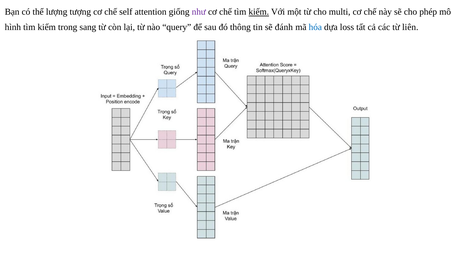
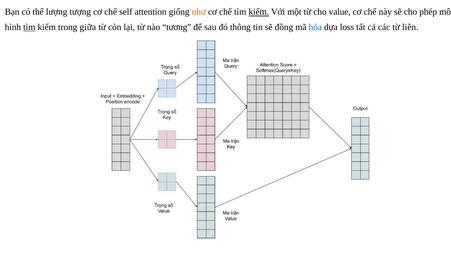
như colour: purple -> orange (199, 12)
multi: multi -> value (340, 12)
tìm underline: none -> present (29, 27)
sang: sang -> giữa (88, 27)
query: query -> tương (177, 27)
đánh: đánh -> đồng (284, 27)
